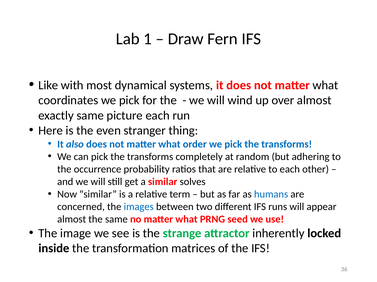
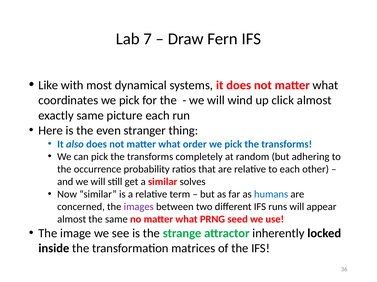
1: 1 -> 7 (148, 39)
over: over -> click (283, 101)
images colour: blue -> purple (139, 207)
